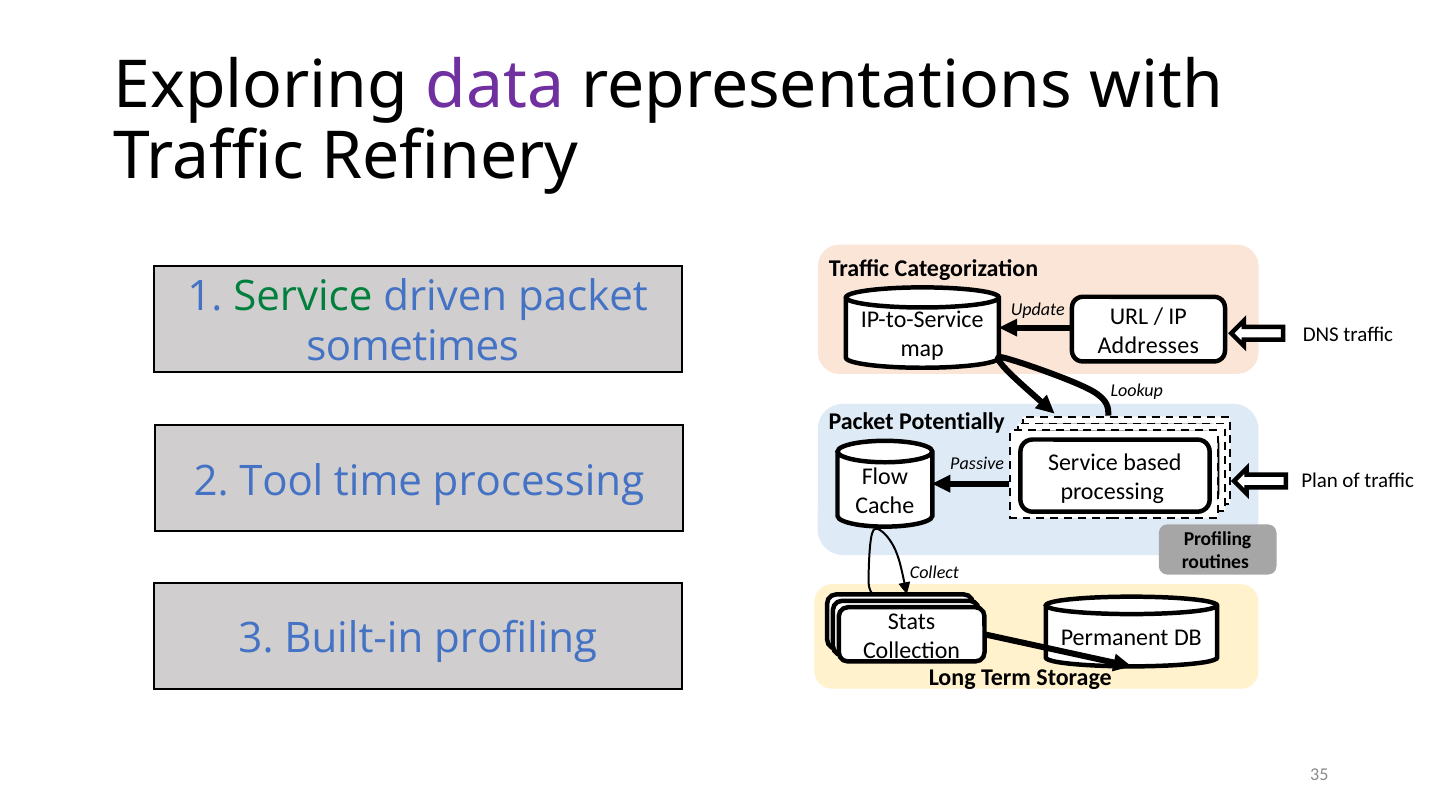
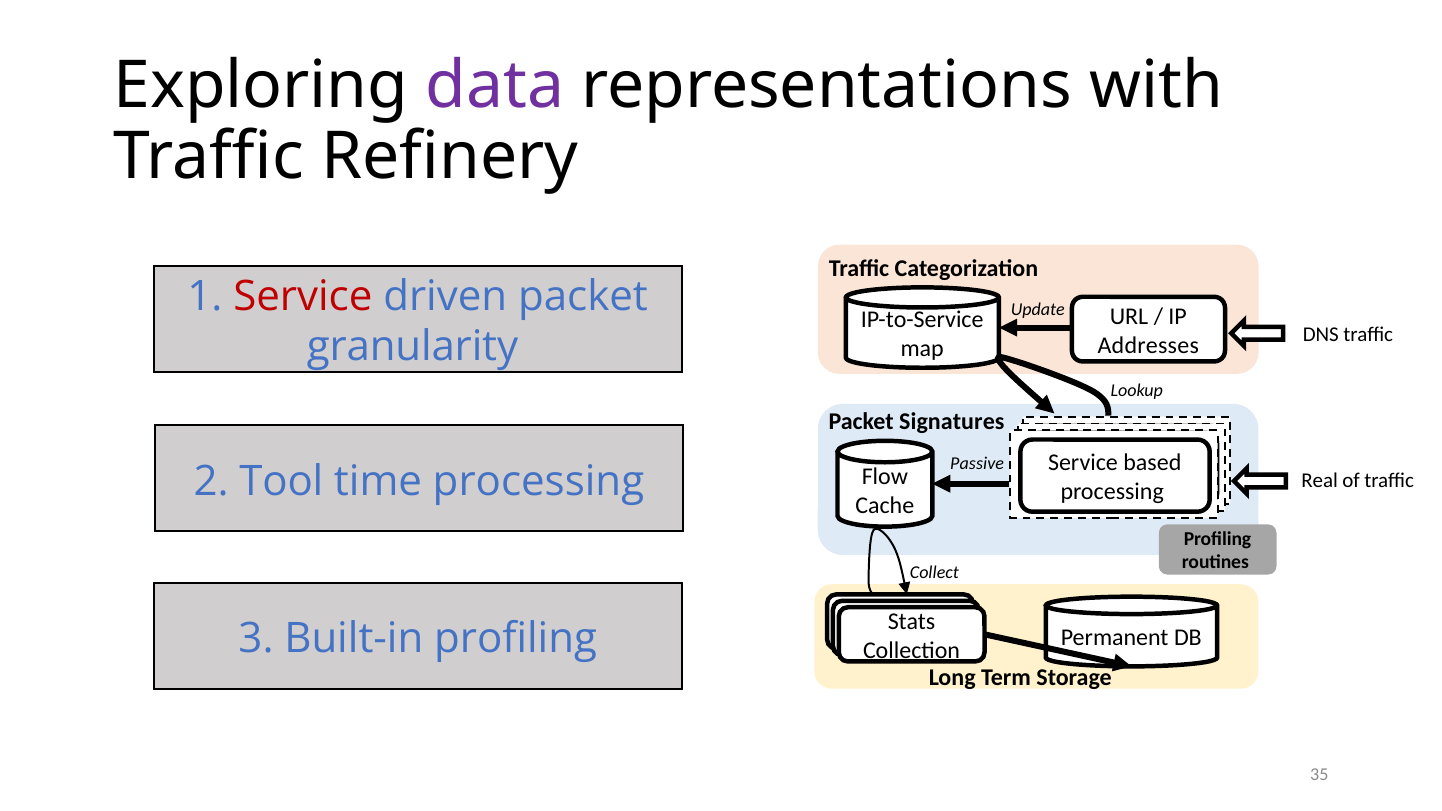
Service colour: green -> red (303, 297)
sometimes: sometimes -> granularity (412, 347)
Potentially: Potentially -> Signatures (952, 422)
Plan: Plan -> Real (1320, 480)
